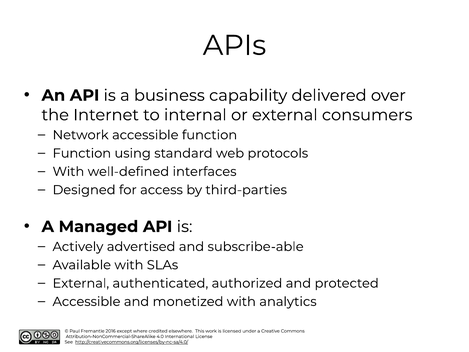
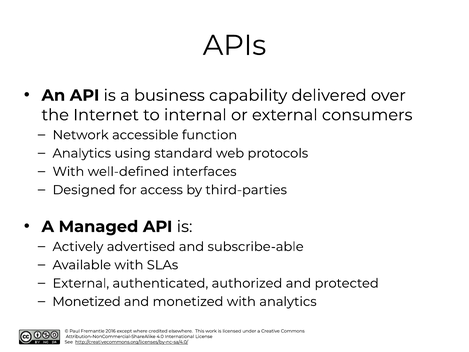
Function: Function -> Analytics (82, 153)
Accessible: Accessible -> Monetized (87, 301)
